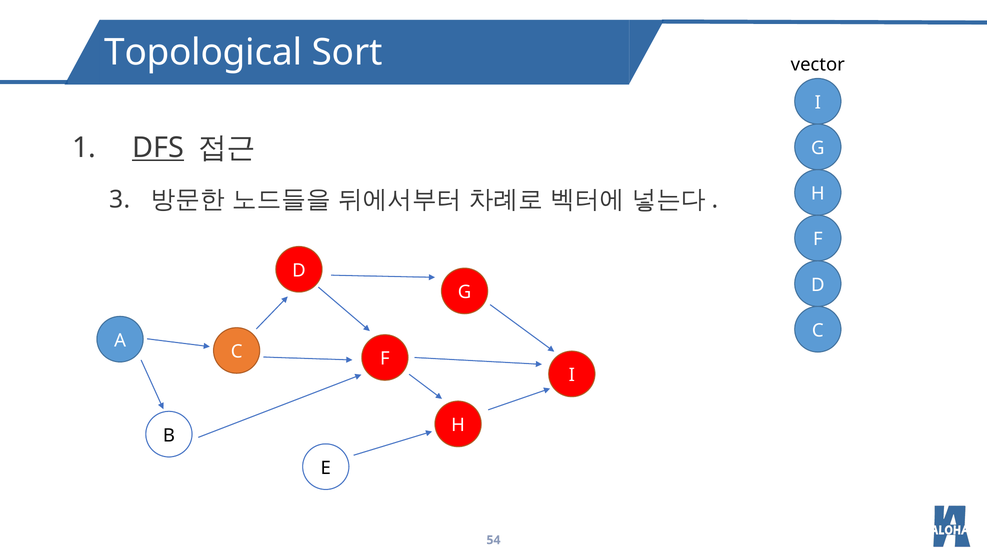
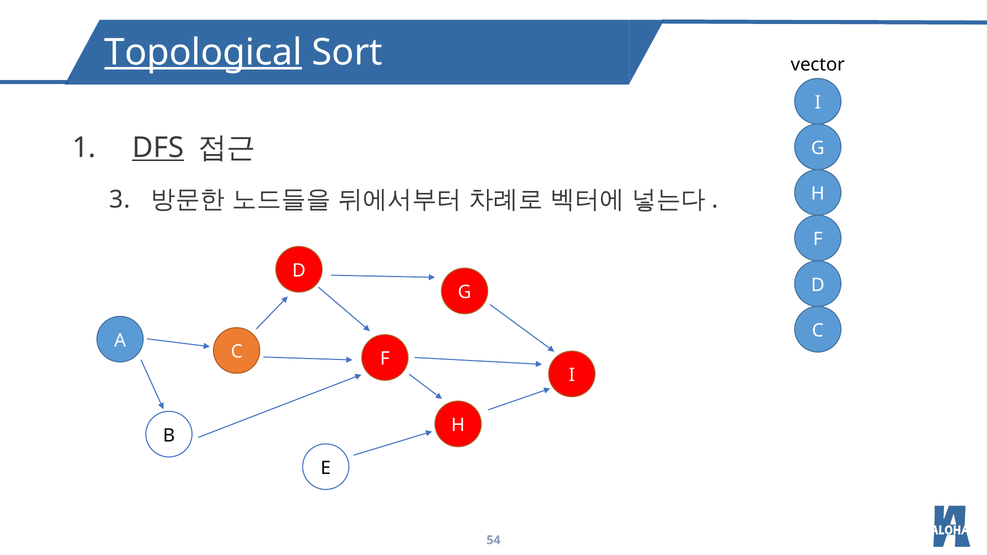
Topological underline: none -> present (203, 52)
